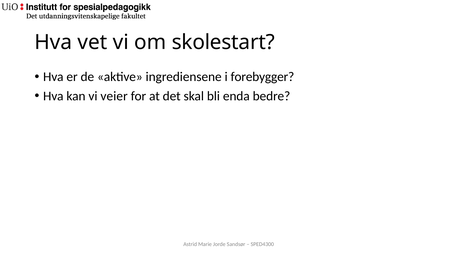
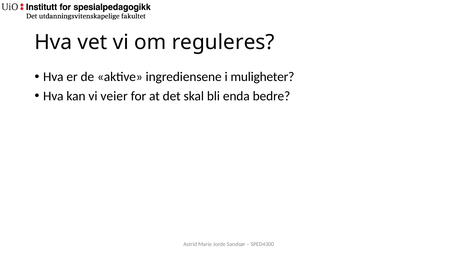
skolestart: skolestart -> reguleres (223, 42)
forebygger: forebygger -> muligheter (262, 77)
